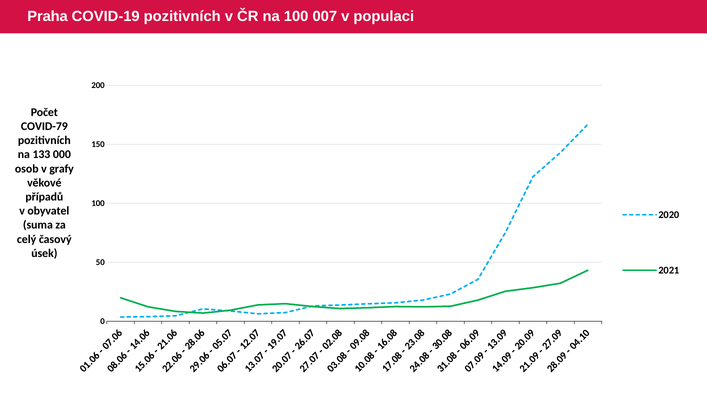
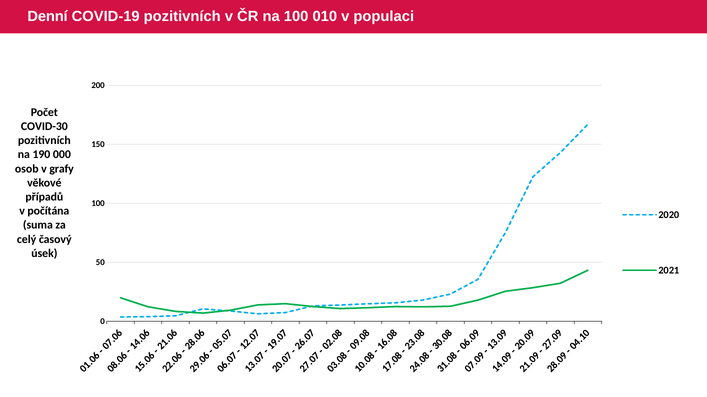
Praha: Praha -> Denní (48, 17)
007: 007 -> 010 (325, 17)
COVID-79: COVID-79 -> COVID-30 (44, 127)
133: 133 -> 190 (41, 155)
obyvatel: obyvatel -> počítána (48, 211)
